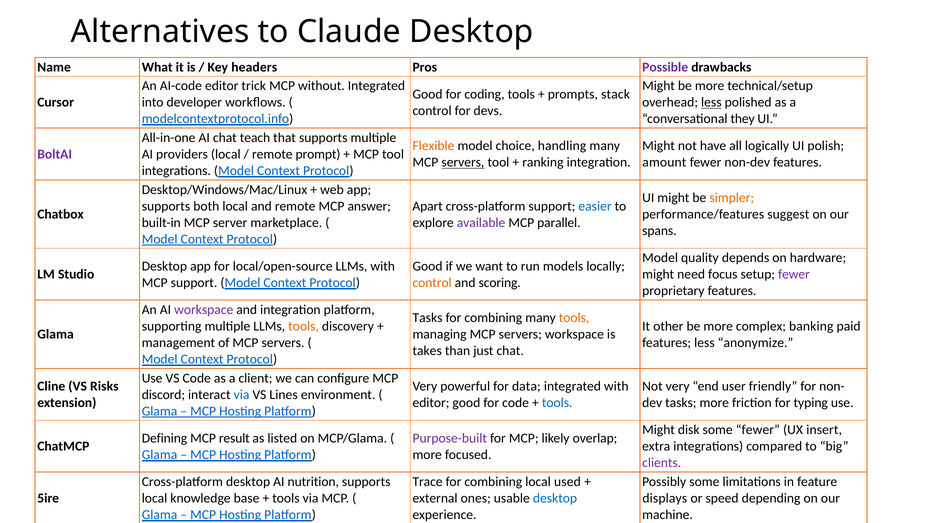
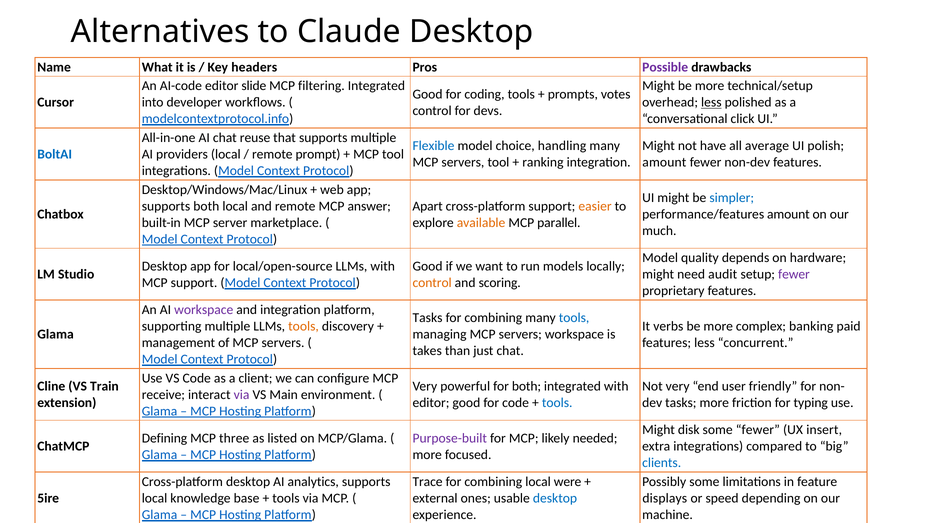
trick: trick -> slide (254, 86)
without: without -> filtering (321, 86)
stack: stack -> votes (616, 94)
they: they -> click (743, 119)
teach: teach -> reuse (255, 138)
Flexible colour: orange -> blue (433, 146)
logically: logically -> average (767, 146)
BoltAI colour: purple -> blue (55, 154)
servers underline: present -> none (463, 163)
simpler colour: orange -> blue (732, 198)
easier colour: blue -> orange (595, 206)
performance/features suggest: suggest -> amount (788, 215)
available colour: purple -> orange (481, 223)
spans: spans -> much (659, 231)
focus: focus -> audit (723, 275)
tools colour: orange -> blue (574, 318)
other: other -> verbs (668, 327)
anonymize: anonymize -> concurrent (756, 343)
Risks: Risks -> Train (104, 387)
for data: data -> both (526, 387)
discord: discord -> receive (163, 395)
via colour: blue -> purple (242, 395)
Lines: Lines -> Main (284, 395)
result: result -> three (234, 439)
overlap: overlap -> needed (595, 439)
clients colour: purple -> blue (662, 464)
nutrition: nutrition -> analytics (313, 482)
used: used -> were (568, 482)
